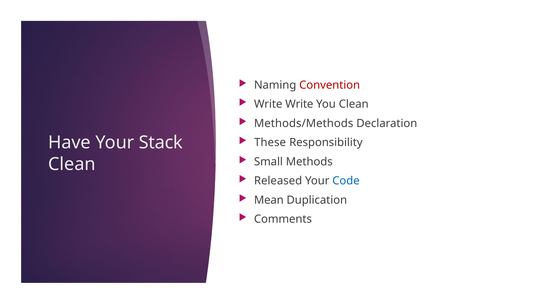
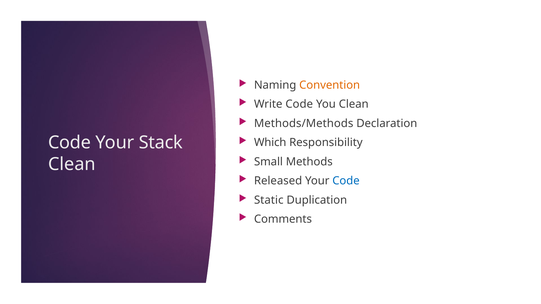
Convention colour: red -> orange (330, 85)
Write Write: Write -> Code (299, 104)
Have: Have -> Code (70, 143)
These: These -> Which (270, 143)
Mean: Mean -> Static (269, 200)
